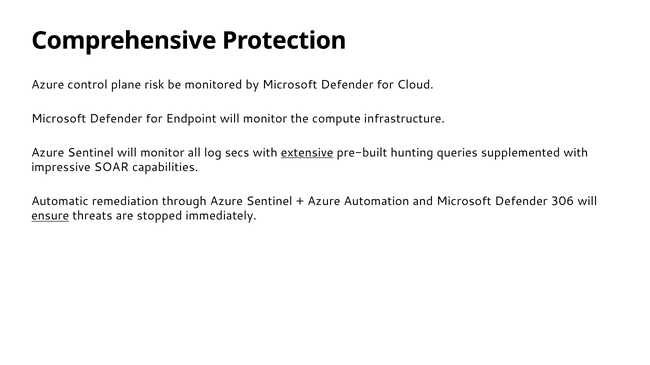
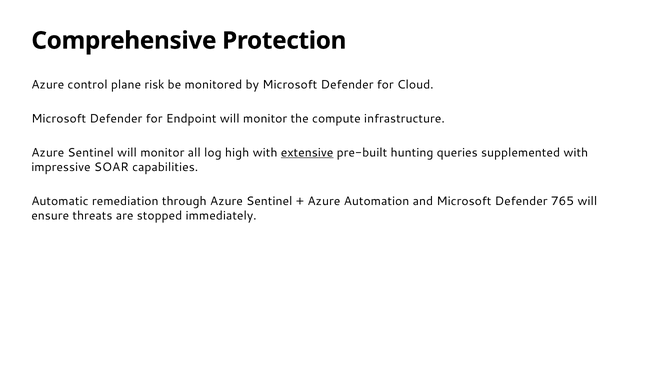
secs: secs -> high (237, 153)
306: 306 -> 765 (562, 202)
ensure underline: present -> none (50, 216)
